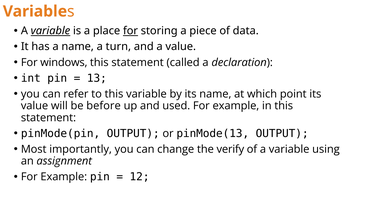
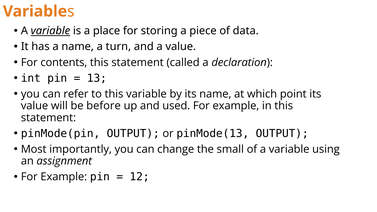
for underline: present -> none (130, 31)
windows: windows -> contents (64, 62)
verify: verify -> small (230, 149)
